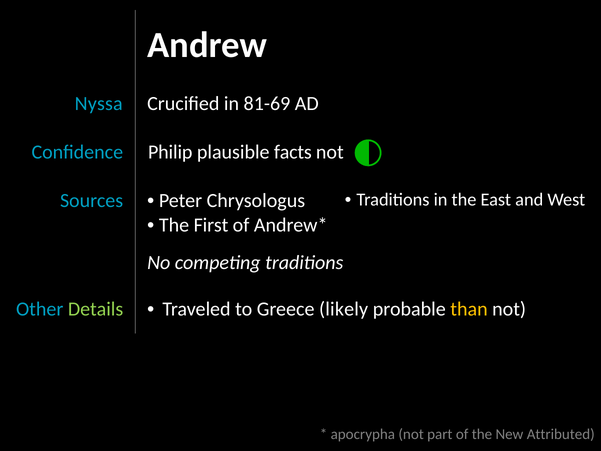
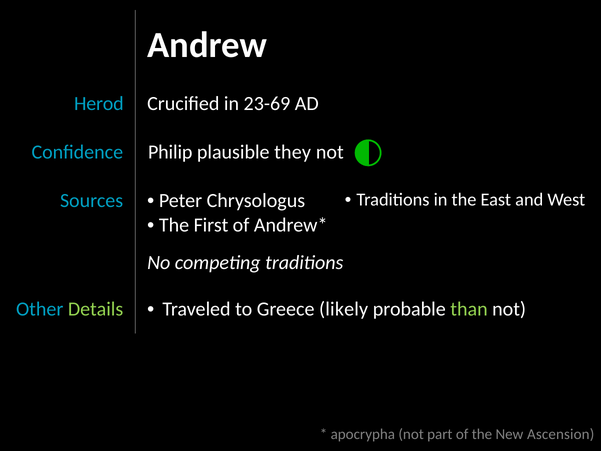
Nyssa: Nyssa -> Herod (99, 103)
81-69: 81-69 -> 23-69 (267, 103)
facts: facts -> they (293, 152)
than colour: yellow -> light green (469, 309)
Attributed: Attributed -> Ascension (561, 434)
